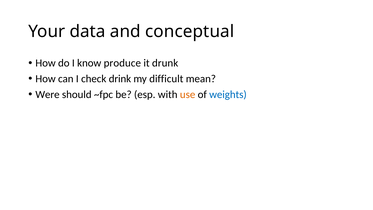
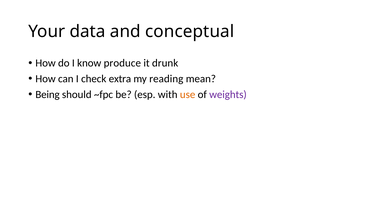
drink: drink -> extra (120, 79)
difficult: difficult -> reading (166, 79)
Were: Were -> Being (48, 94)
weights colour: blue -> purple (228, 94)
